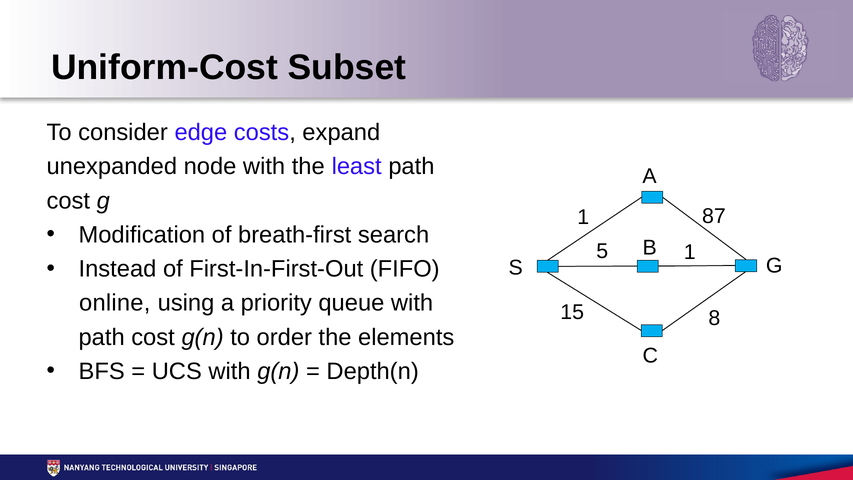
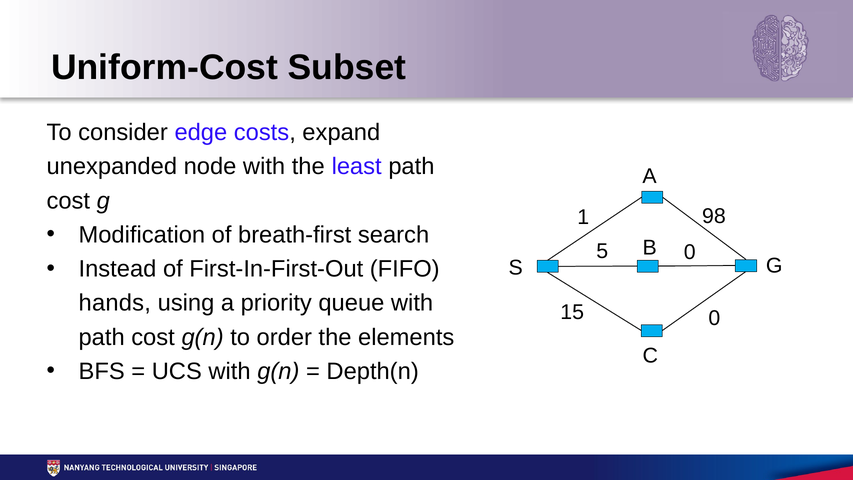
87: 87 -> 98 (714, 216)
5 1: 1 -> 0 (690, 252)
online: online -> hands (115, 303)
15 8: 8 -> 0 (714, 318)
